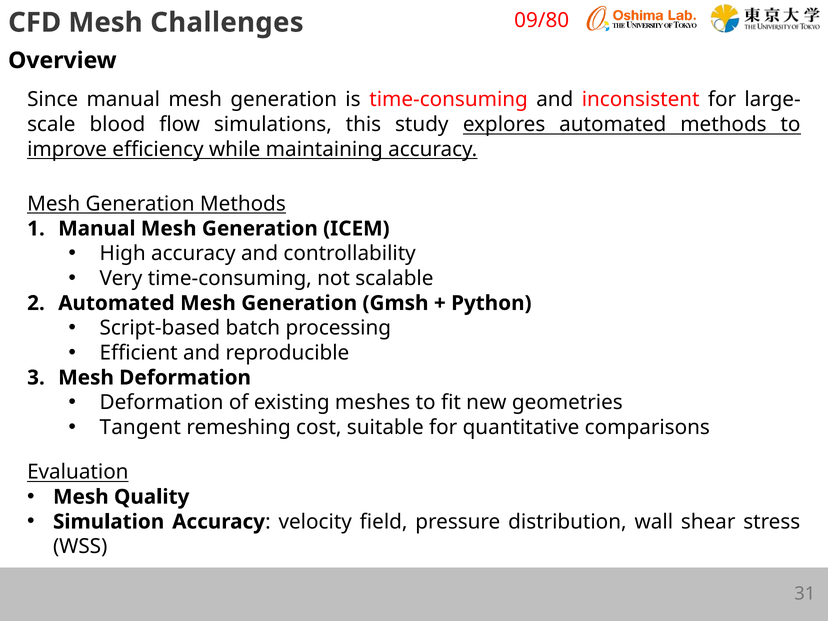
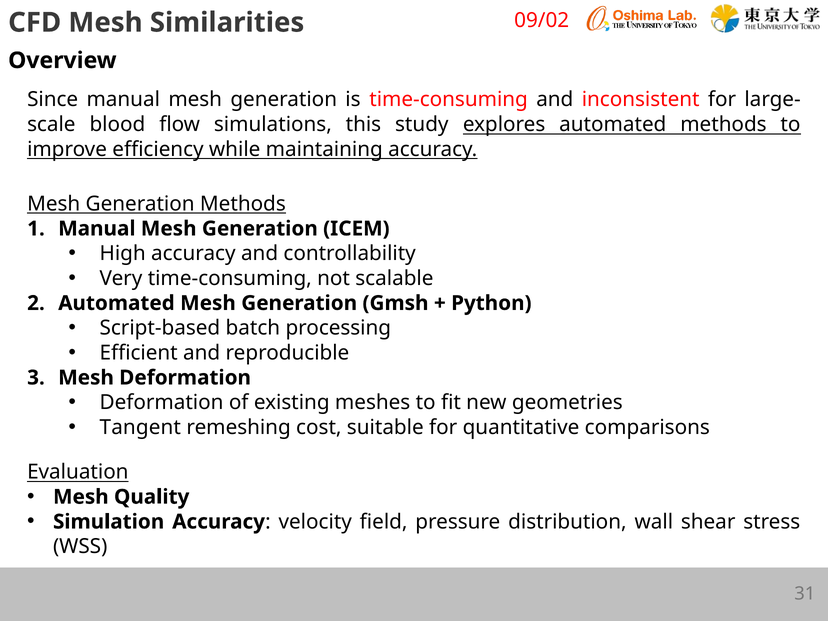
09/80: 09/80 -> 09/02 (542, 21)
Challenges: Challenges -> Similarities (227, 23)
